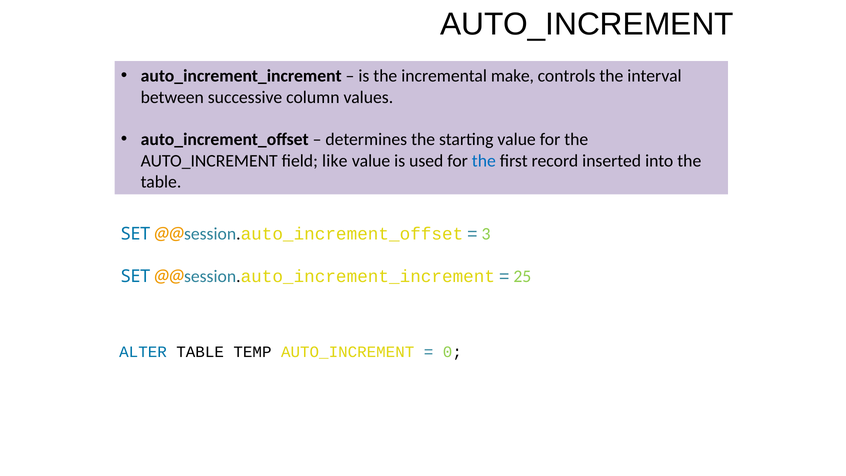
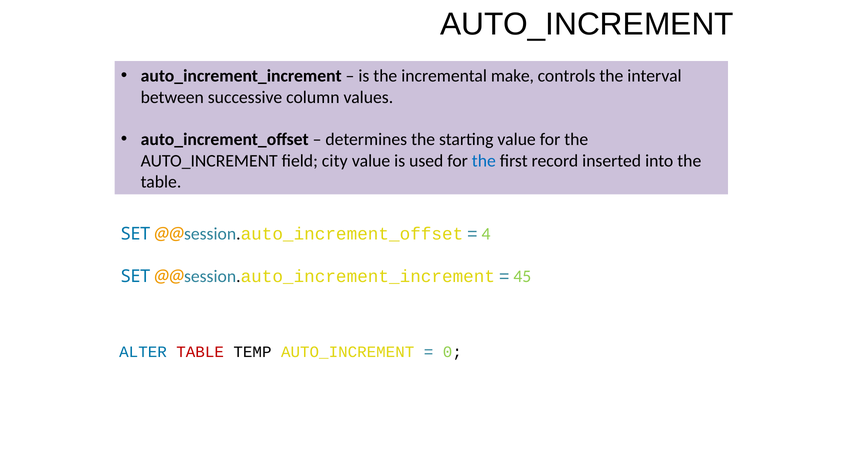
like: like -> city (335, 161)
3: 3 -> 4 (486, 234)
25: 25 -> 45 (522, 276)
TABLE colour: black -> red (200, 352)
